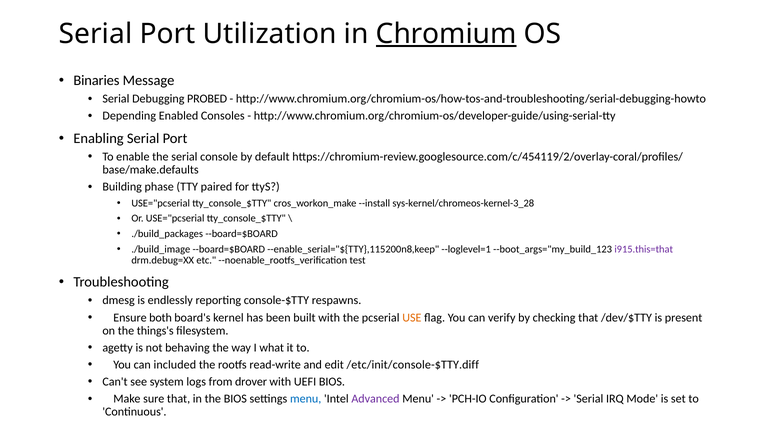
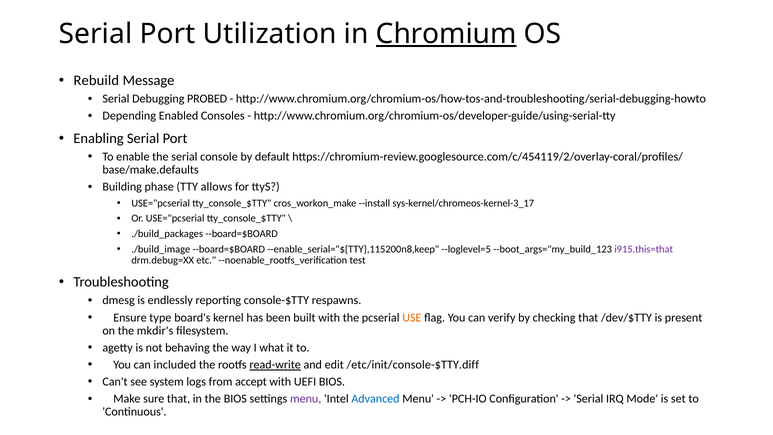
Binaries: Binaries -> Rebuild (96, 80)
paired: paired -> allows (216, 187)
sys-kernel/chromeos-kernel-3_28: sys-kernel/chromeos-kernel-3_28 -> sys-kernel/chromeos-kernel-3_17 (463, 203)
--loglevel=1: --loglevel=1 -> --loglevel=5 (466, 249)
both: both -> type (160, 317)
things's: things's -> mkdir's (155, 330)
read-write underline: none -> present (275, 365)
drover: drover -> accept (251, 382)
menu colour: blue -> purple (306, 399)
Advanced colour: purple -> blue (375, 399)
